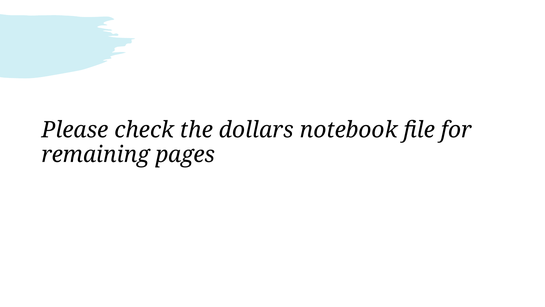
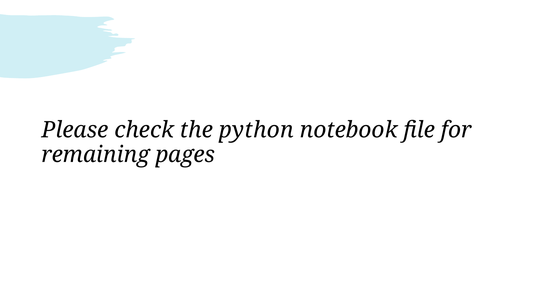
dollars: dollars -> python (256, 130)
